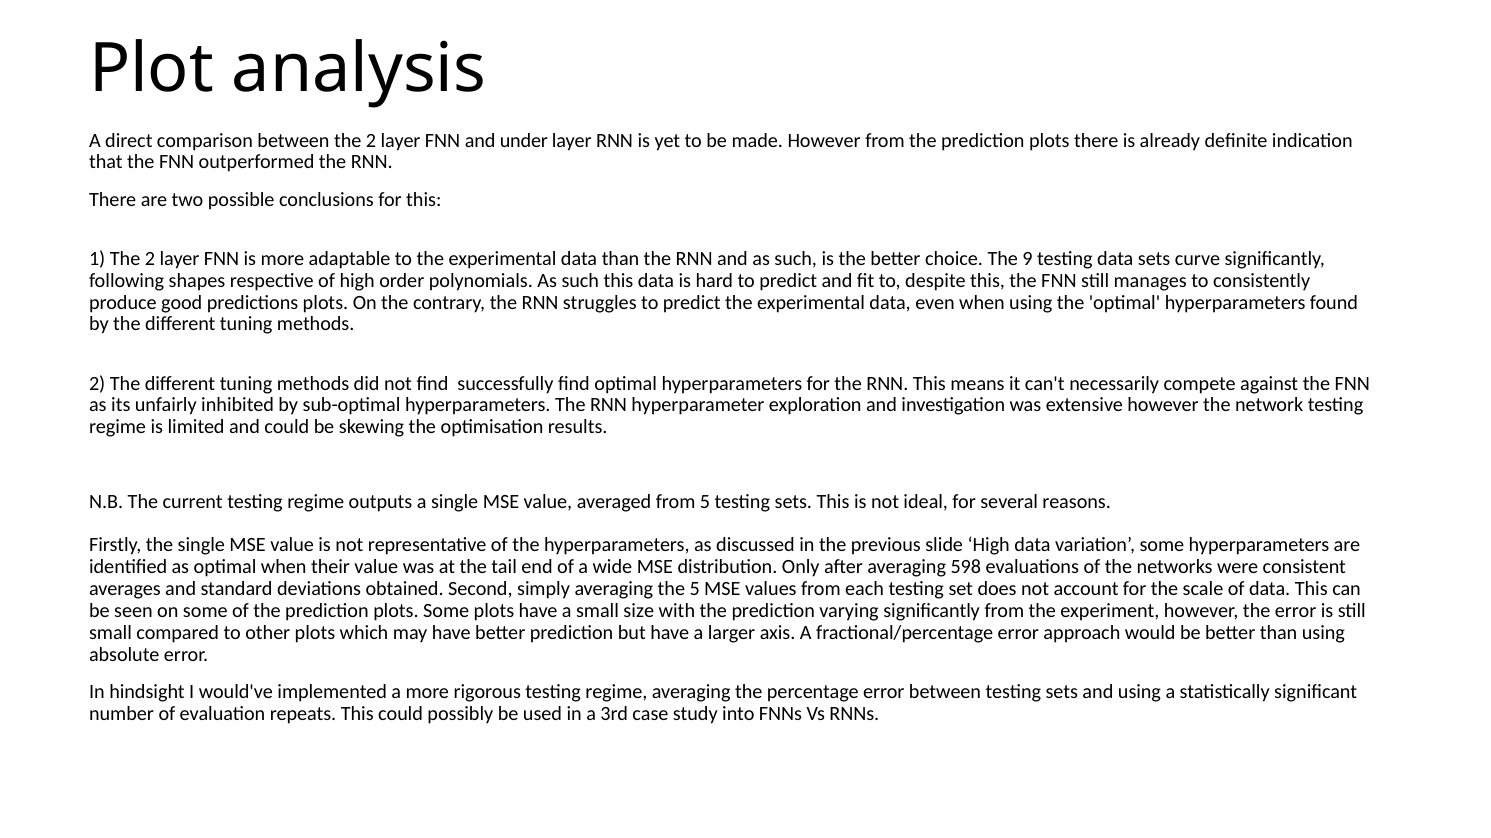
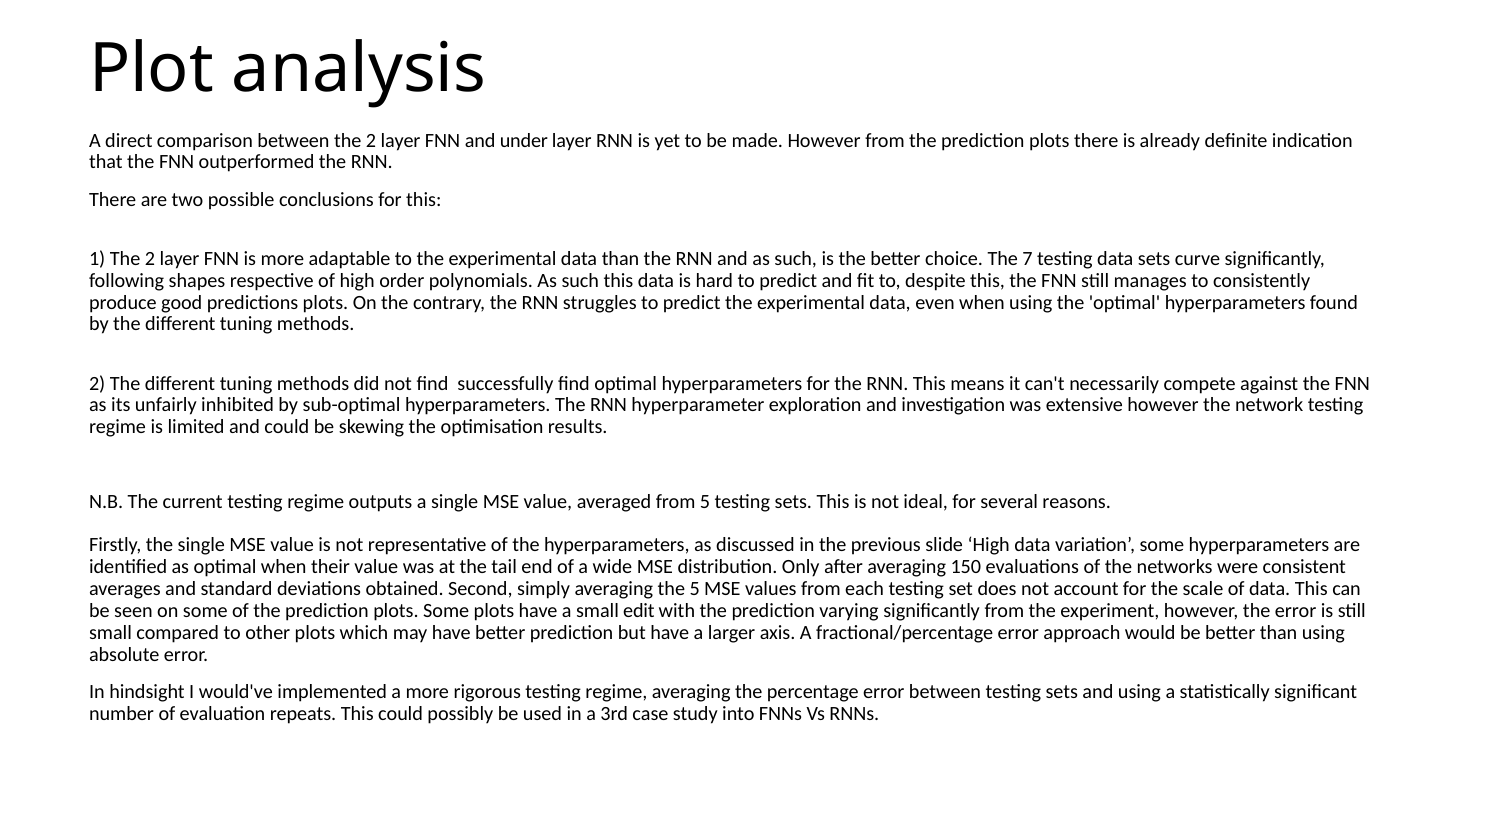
9: 9 -> 7 (1028, 259)
598: 598 -> 150 (966, 568)
size: size -> edit (639, 611)
